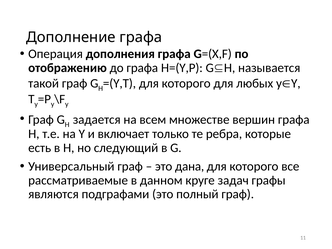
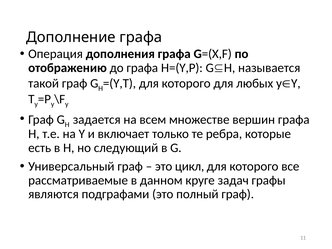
дана: дана -> цикл (190, 166)
